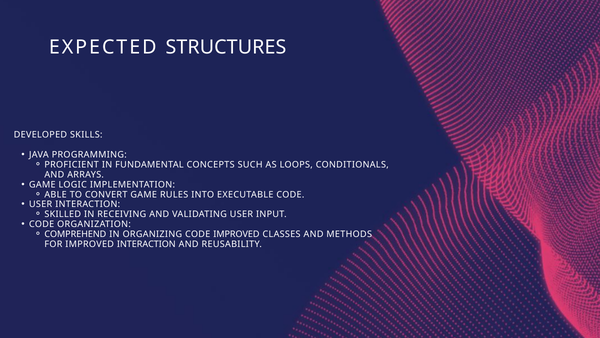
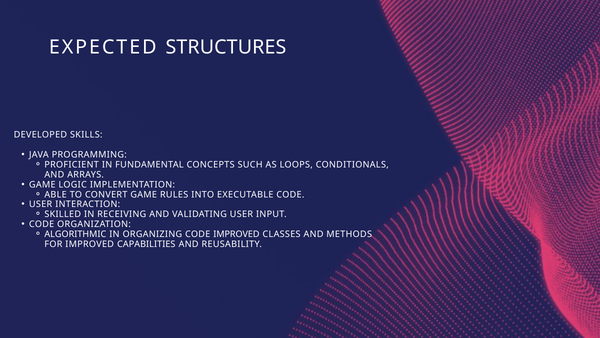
COMPREHEND: COMPREHEND -> ALGORITHMIC (75, 234)
IMPROVED INTERACTION: INTERACTION -> CAPABILITIES (146, 244)
